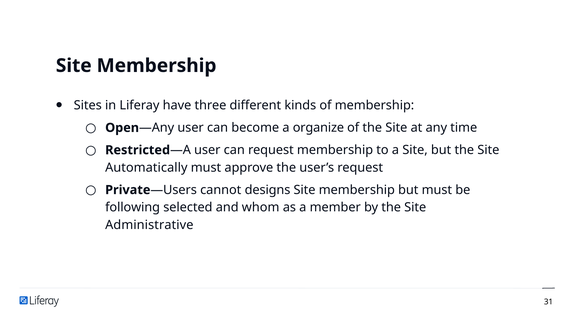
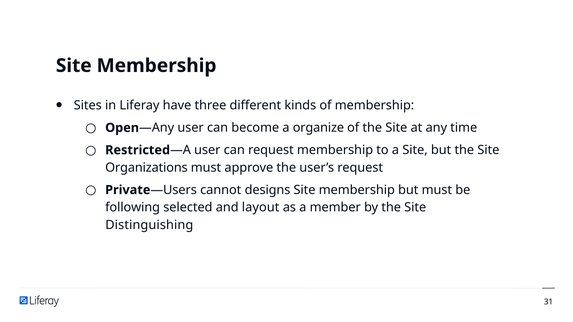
Automatically: Automatically -> Organizations (146, 168)
whom: whom -> layout (261, 208)
Administrative: Administrative -> Distinguishing (149, 225)
